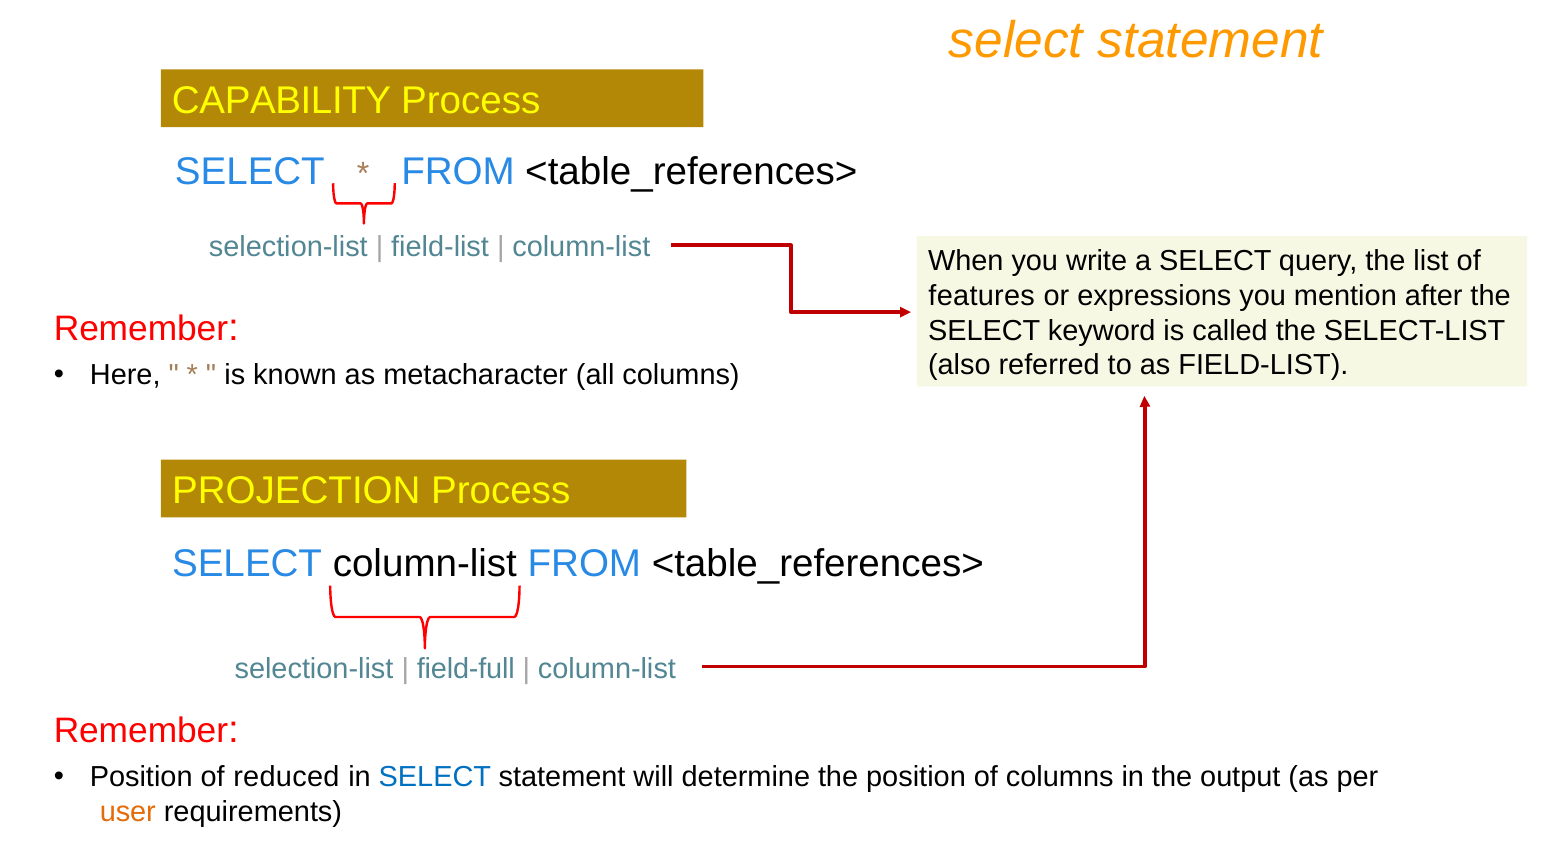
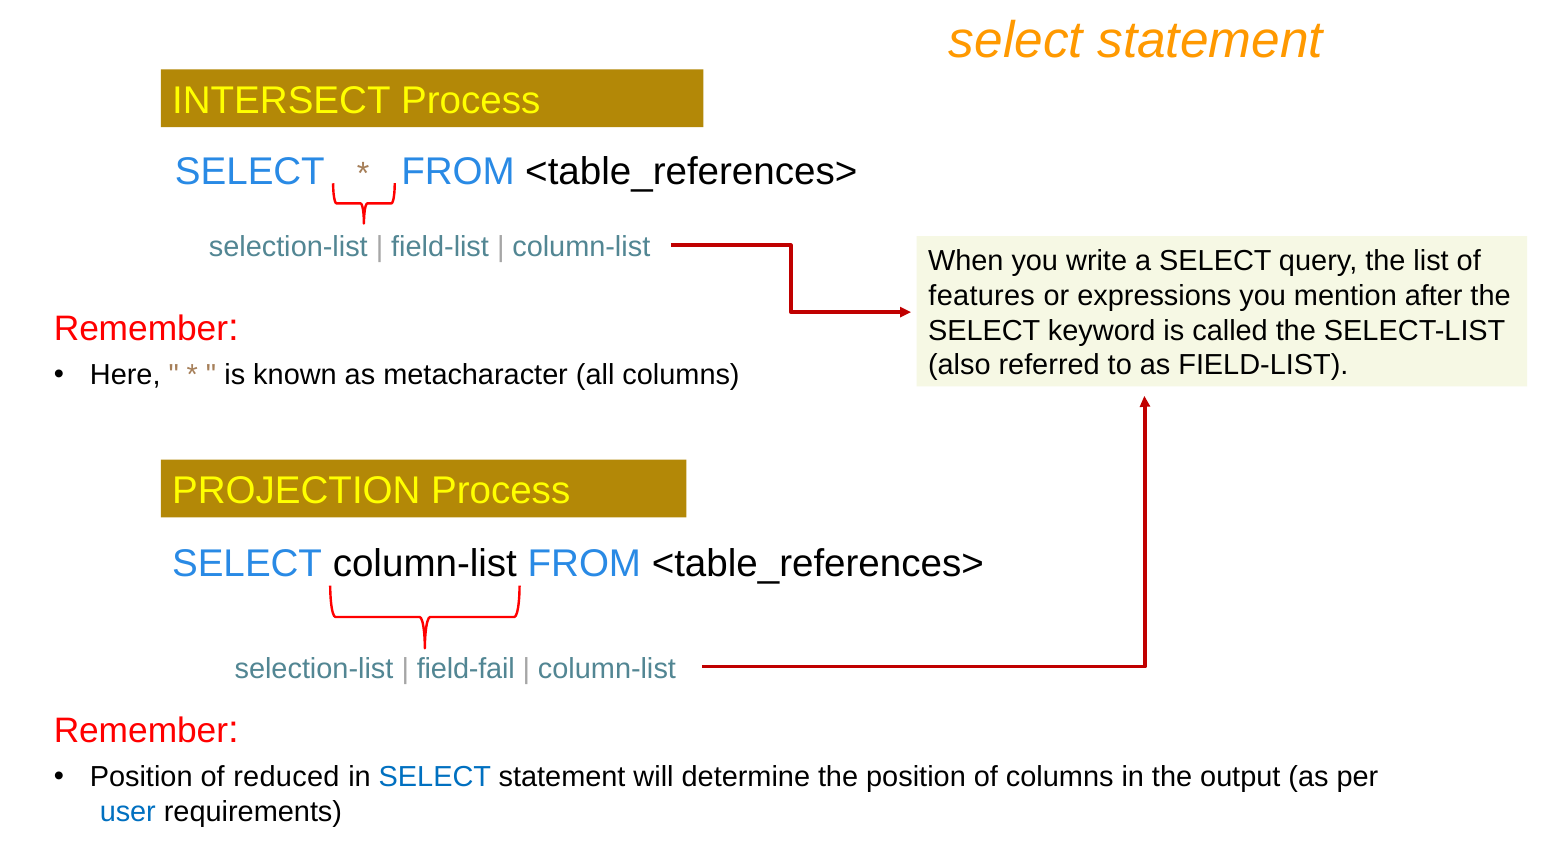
CAPABILITY: CAPABILITY -> INTERSECT (281, 101)
field-full: field-full -> field-fail (466, 668)
user colour: orange -> blue (128, 812)
